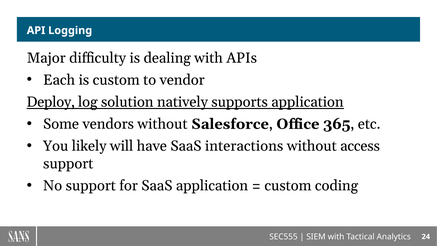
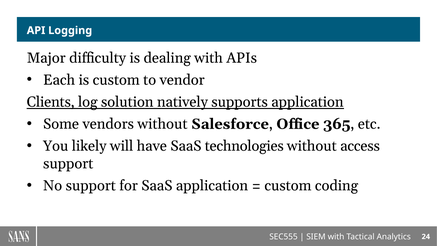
Deploy: Deploy -> Clients (51, 102)
interactions: interactions -> technologies (244, 146)
